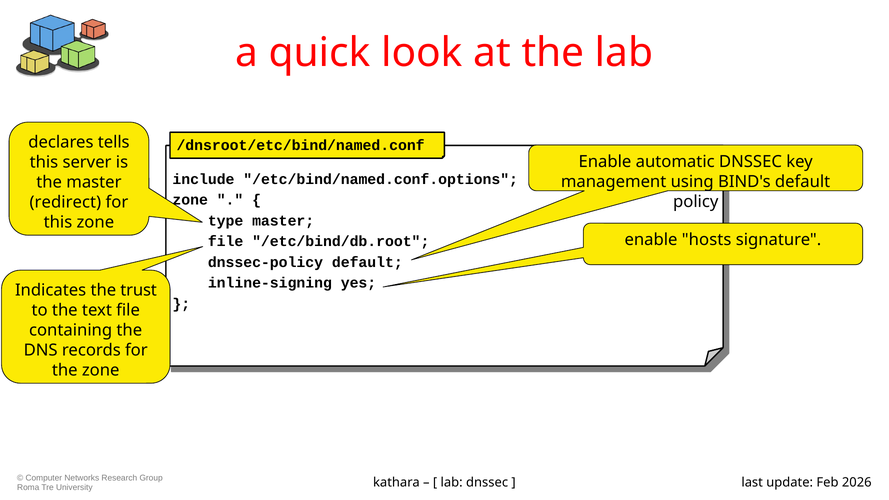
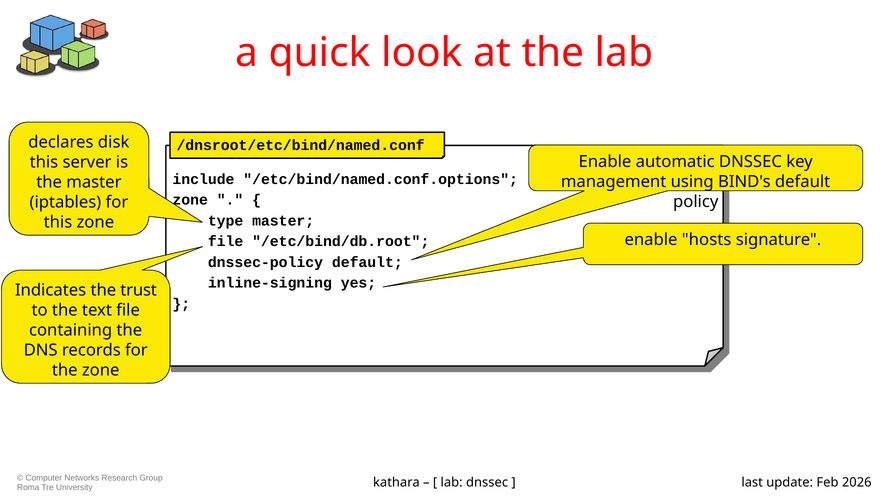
tells: tells -> disk (114, 142)
redirect: redirect -> iptables (65, 202)
